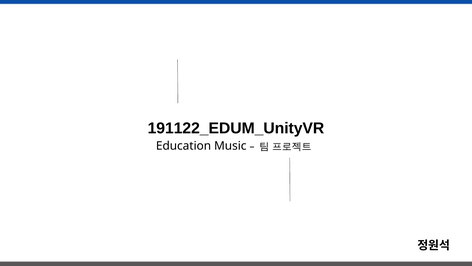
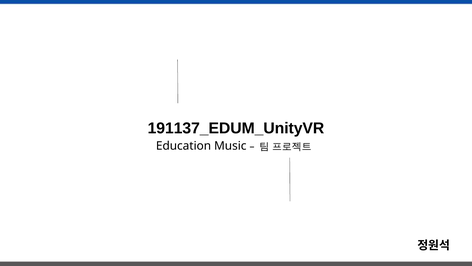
191122_EDUM_UnityVR: 191122_EDUM_UnityVR -> 191137_EDUM_UnityVR (236, 128)
